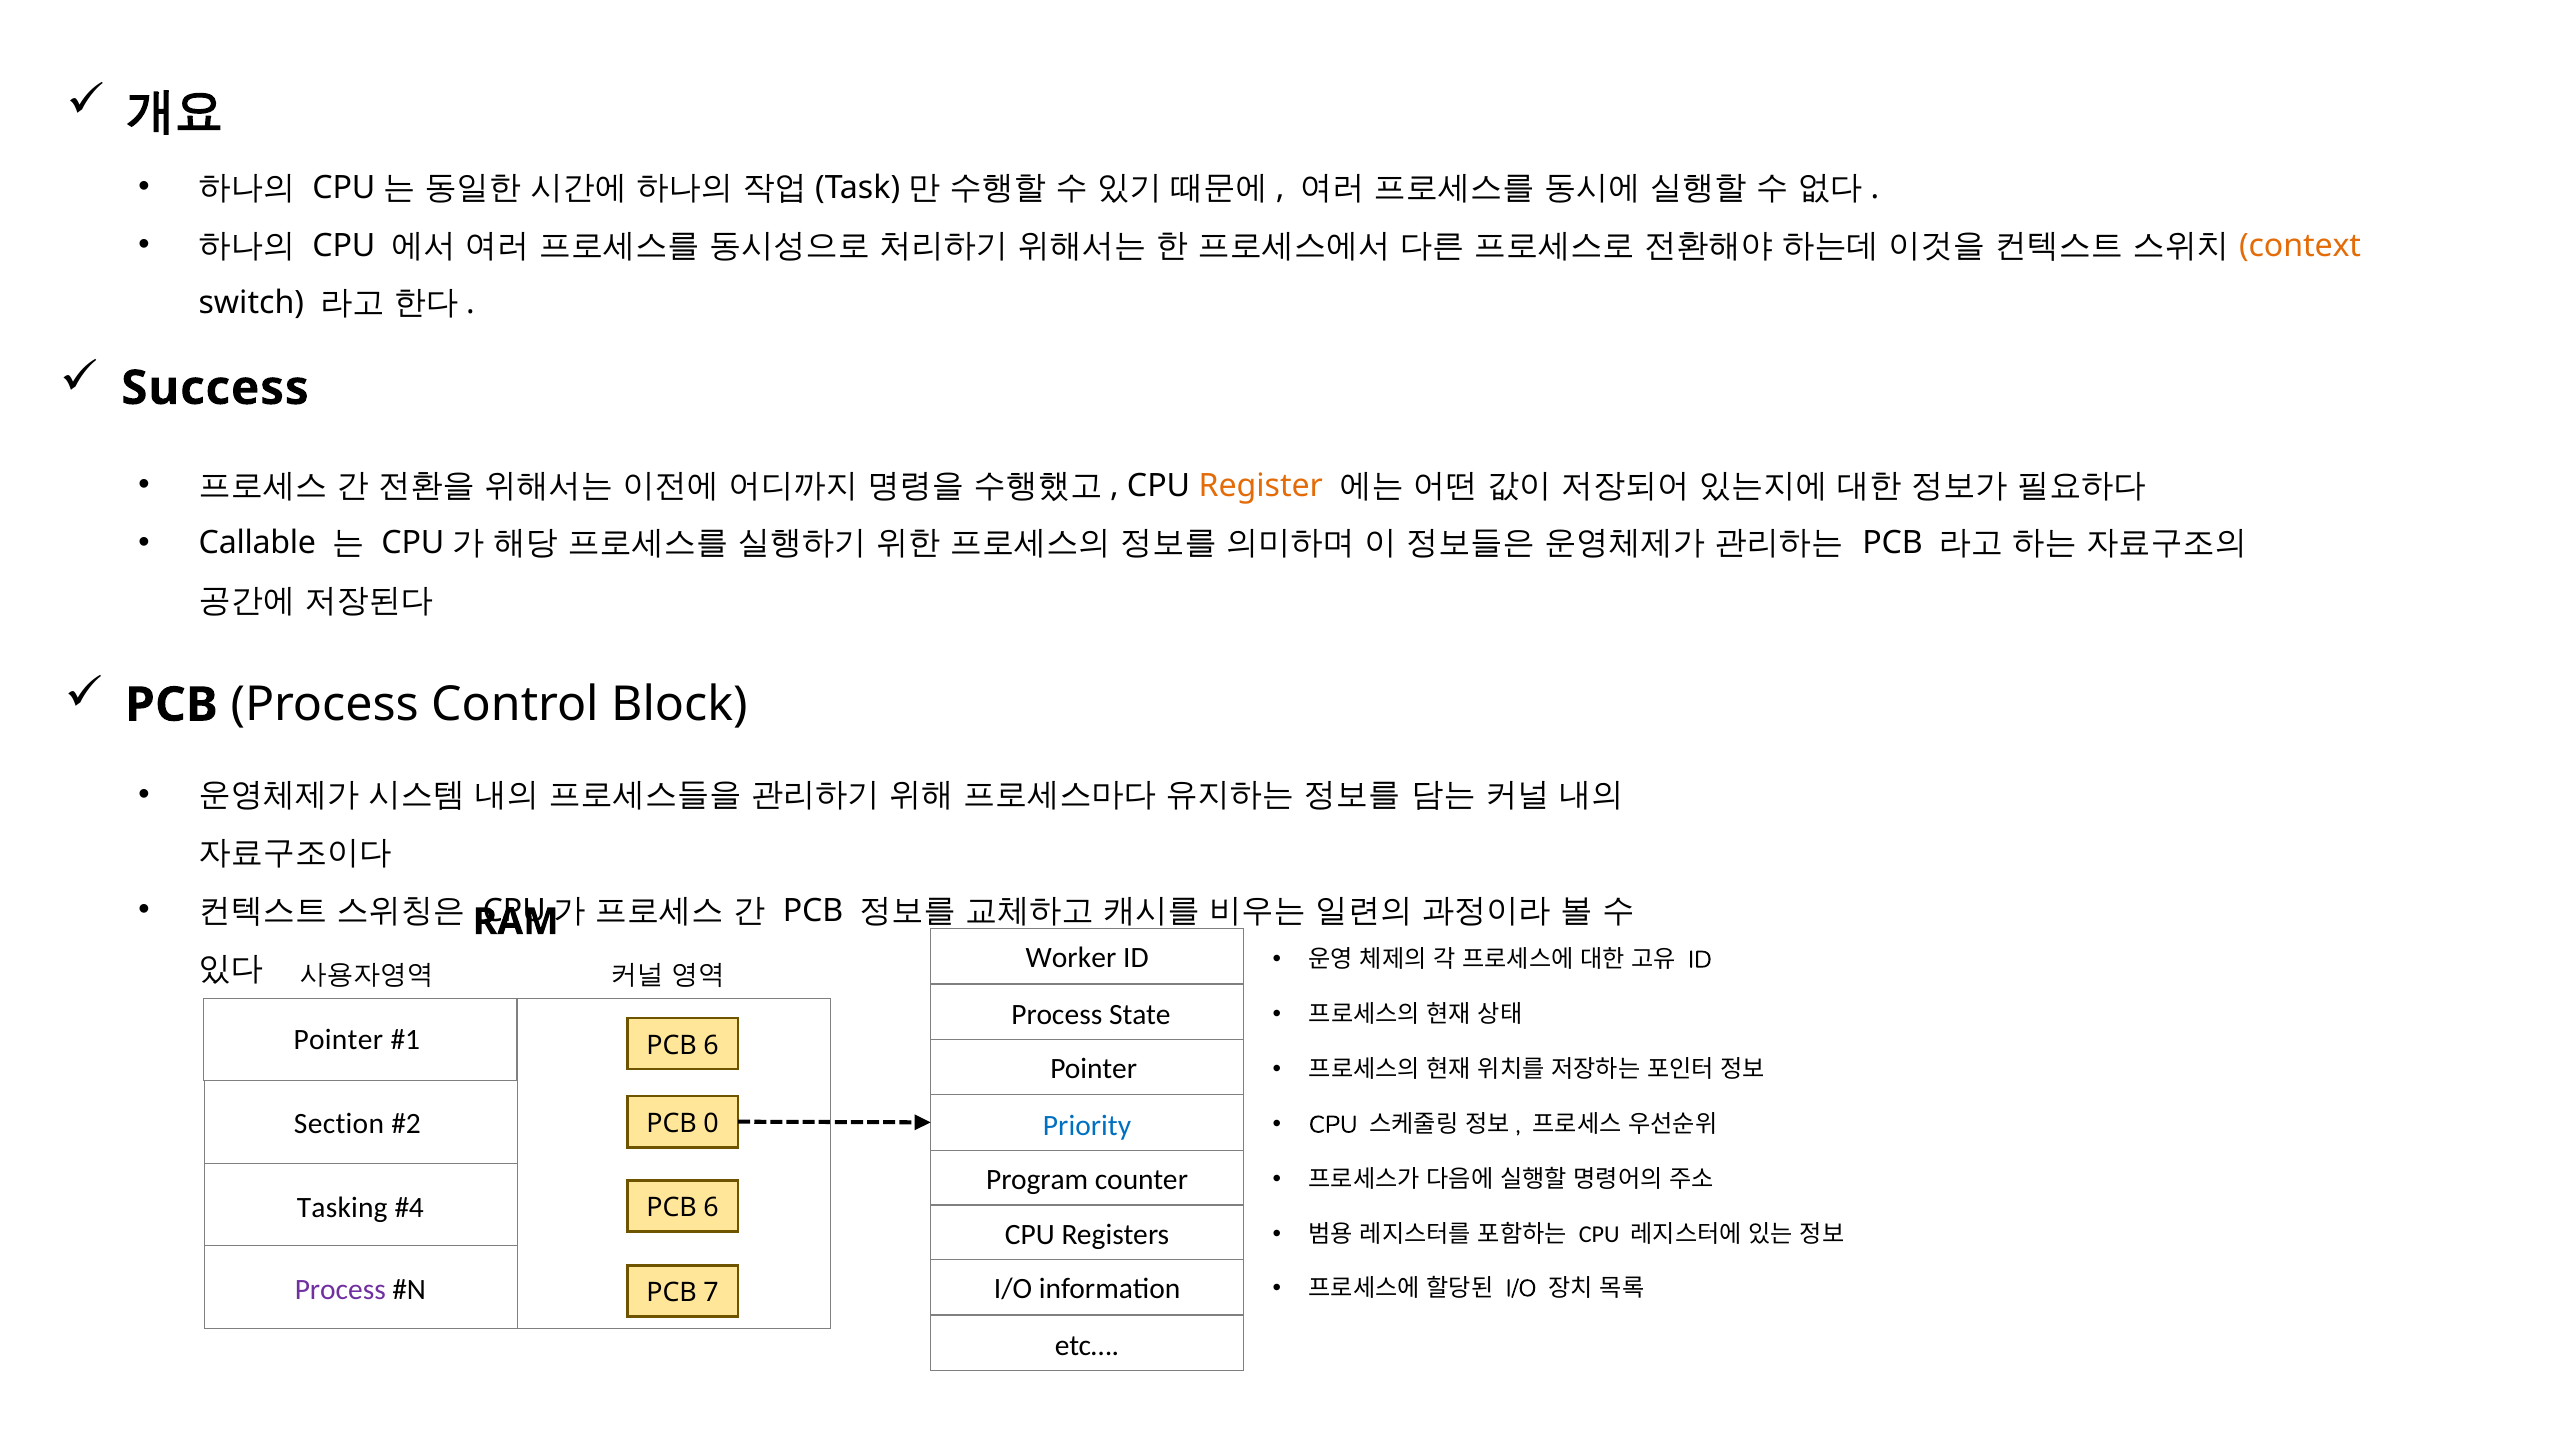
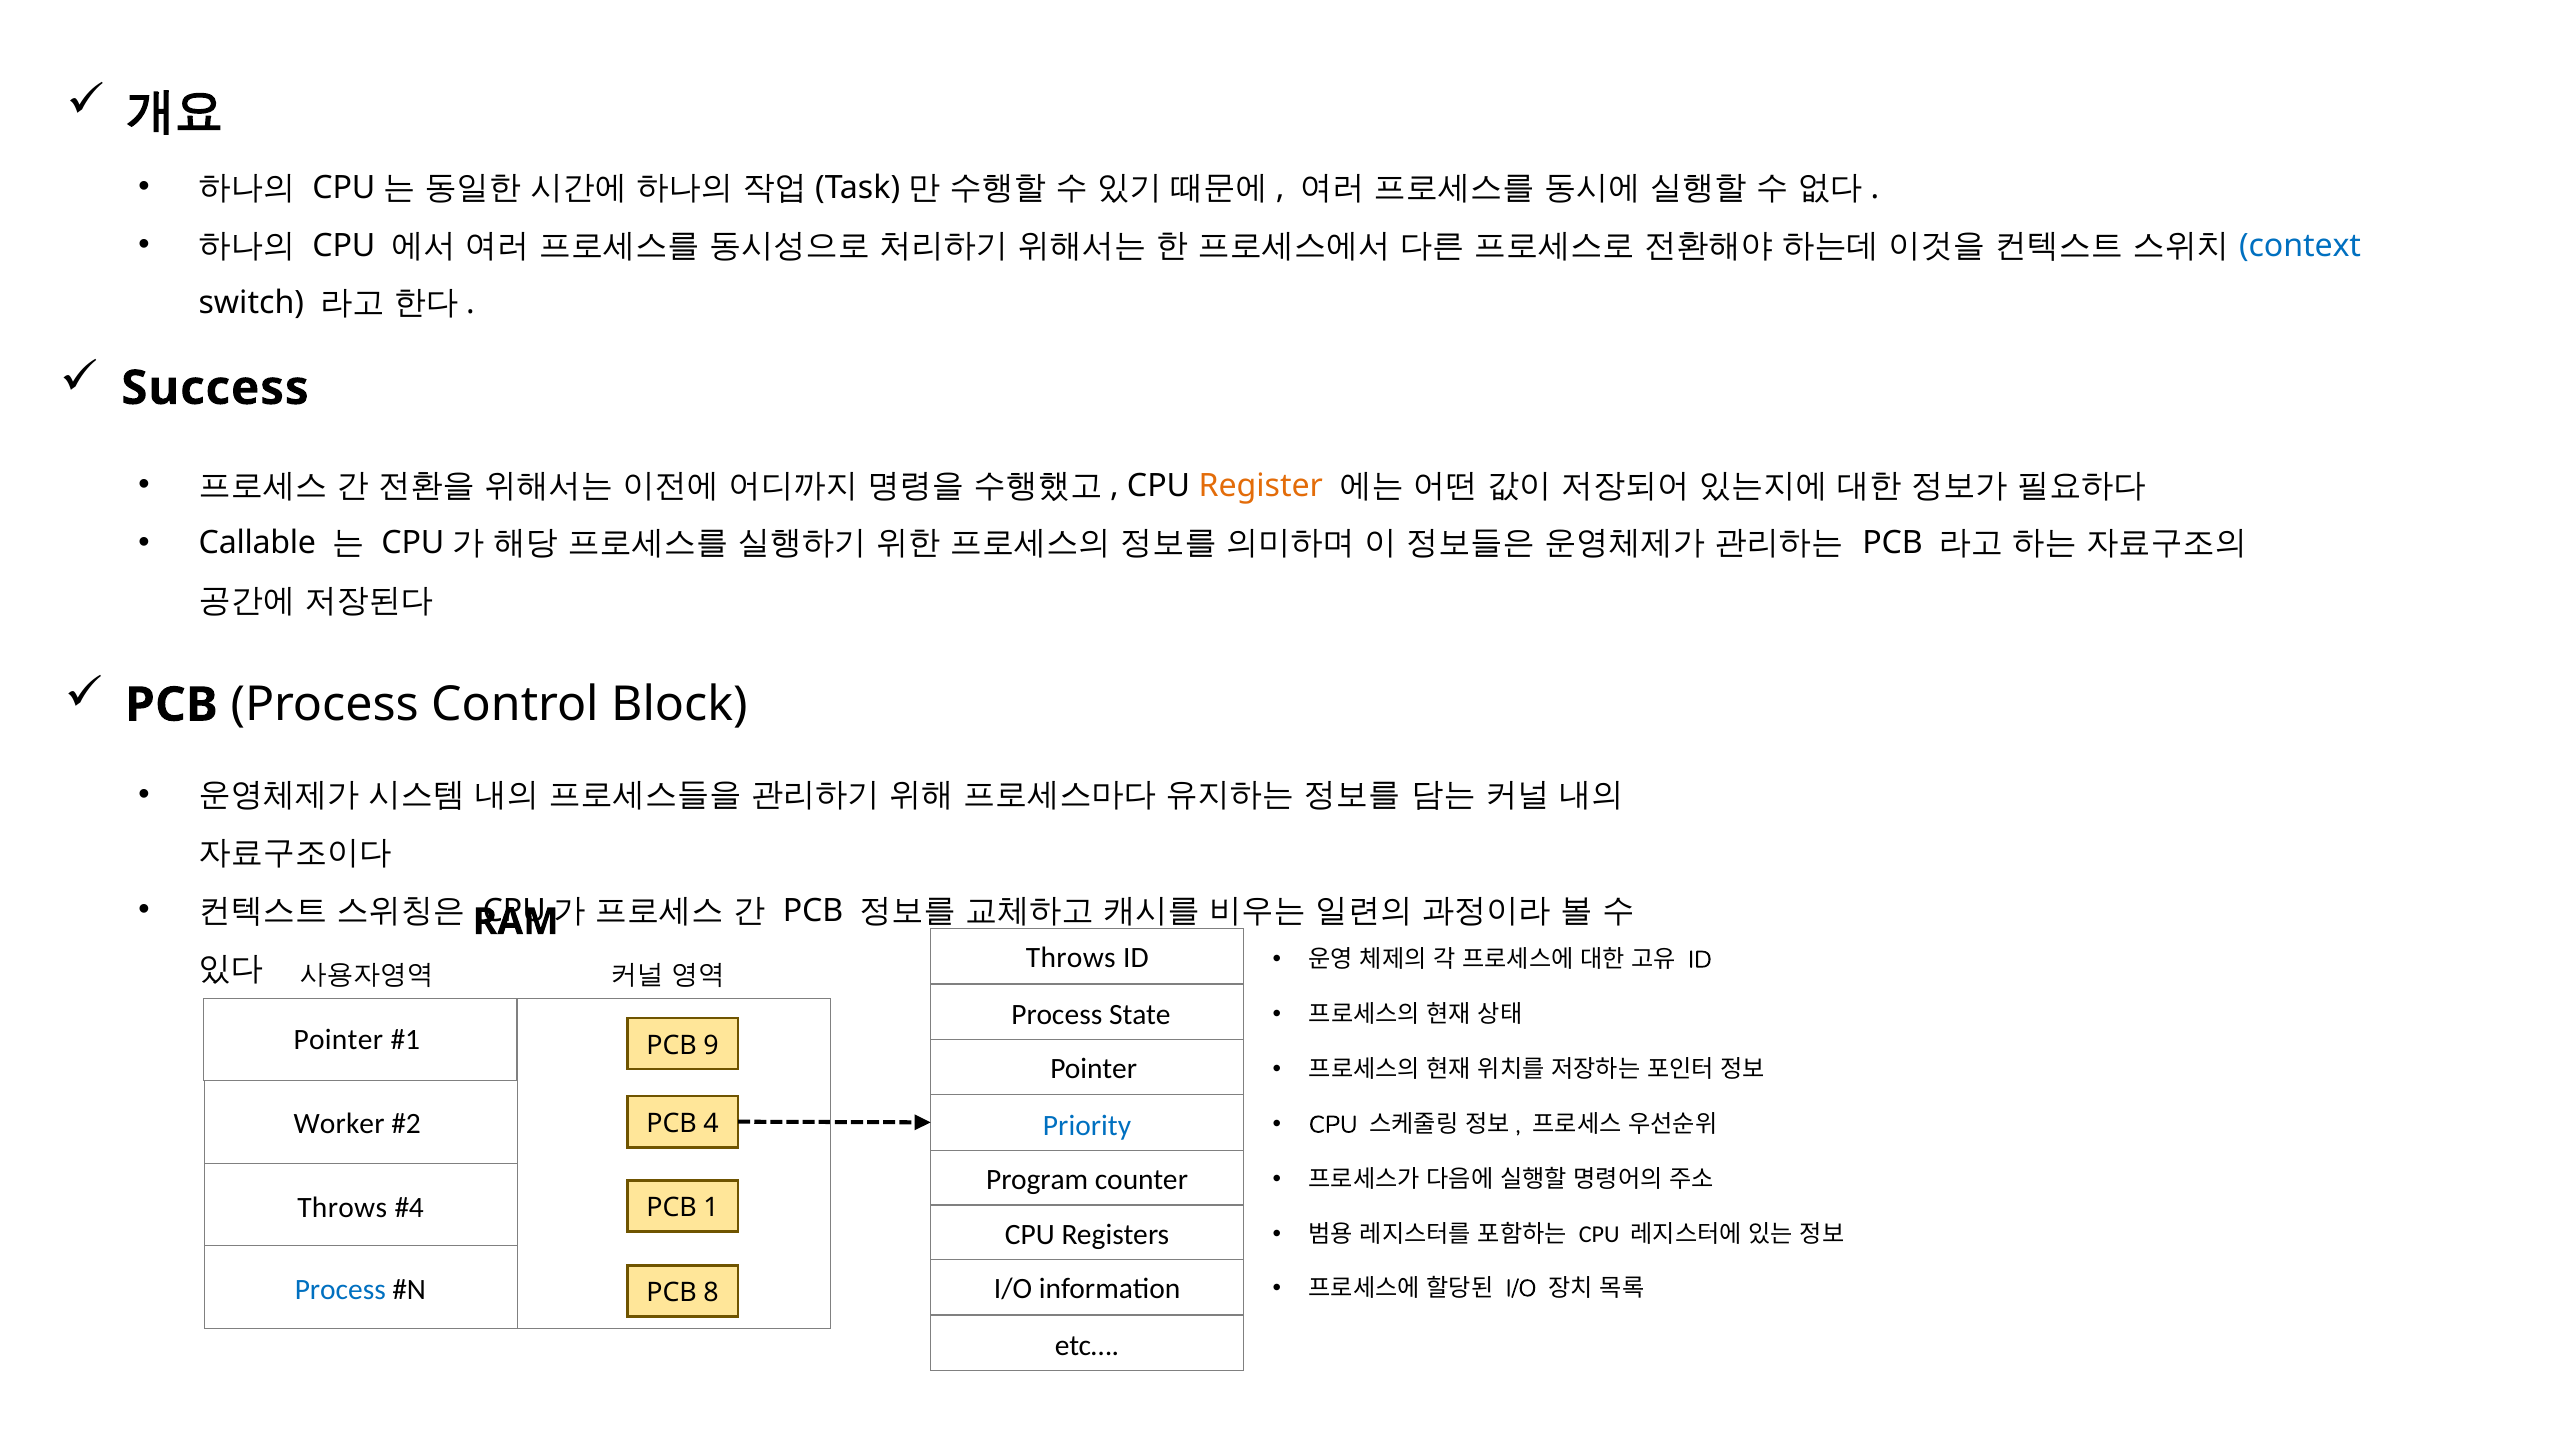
context colour: orange -> blue (2300, 245)
Worker: Worker -> Throws (1071, 958)
6: 6 -> 9 (711, 1045)
Section: Section -> Worker (339, 1124)
0: 0 -> 4 (711, 1123)
Tasking: Tasking -> Throws (342, 1208)
6: 6 -> 1 (711, 1208)
Process colour: purple -> blue (340, 1289)
7: 7 -> 8 (711, 1293)
